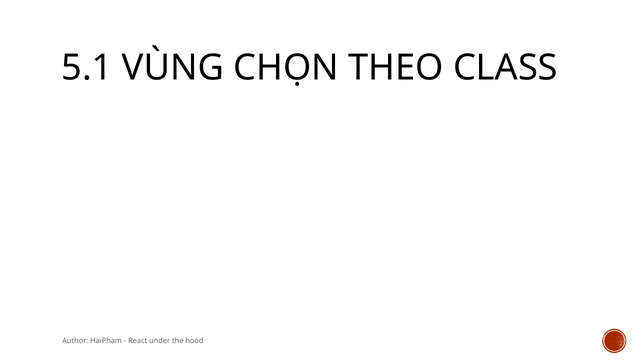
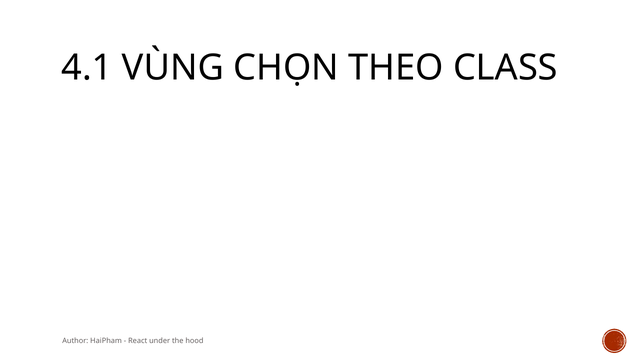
5.1: 5.1 -> 4.1 (87, 68)
